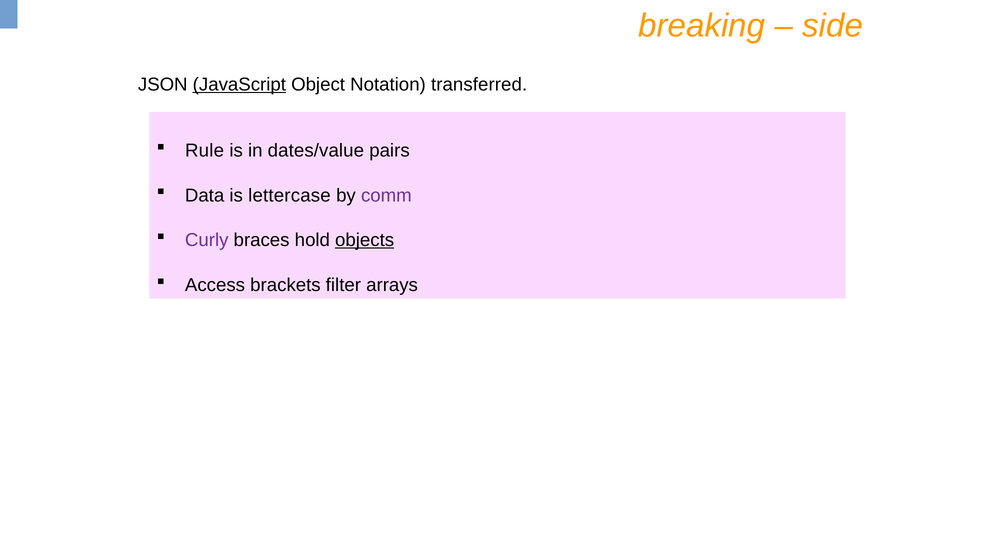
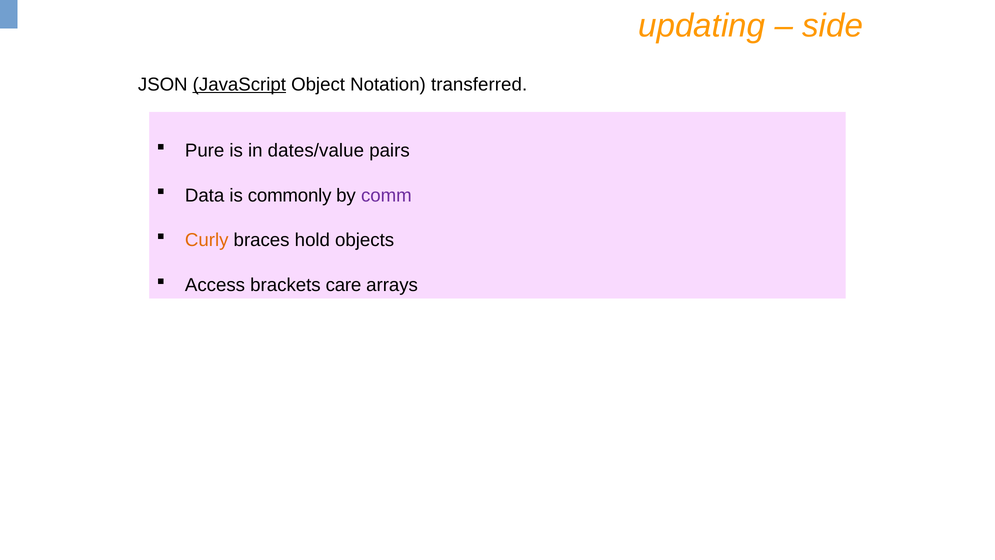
breaking: breaking -> updating (702, 26)
Rule: Rule -> Pure (205, 150)
lettercase: lettercase -> commonly (290, 195)
Curly colour: purple -> orange (207, 240)
objects underline: present -> none (365, 240)
filter: filter -> care (344, 285)
